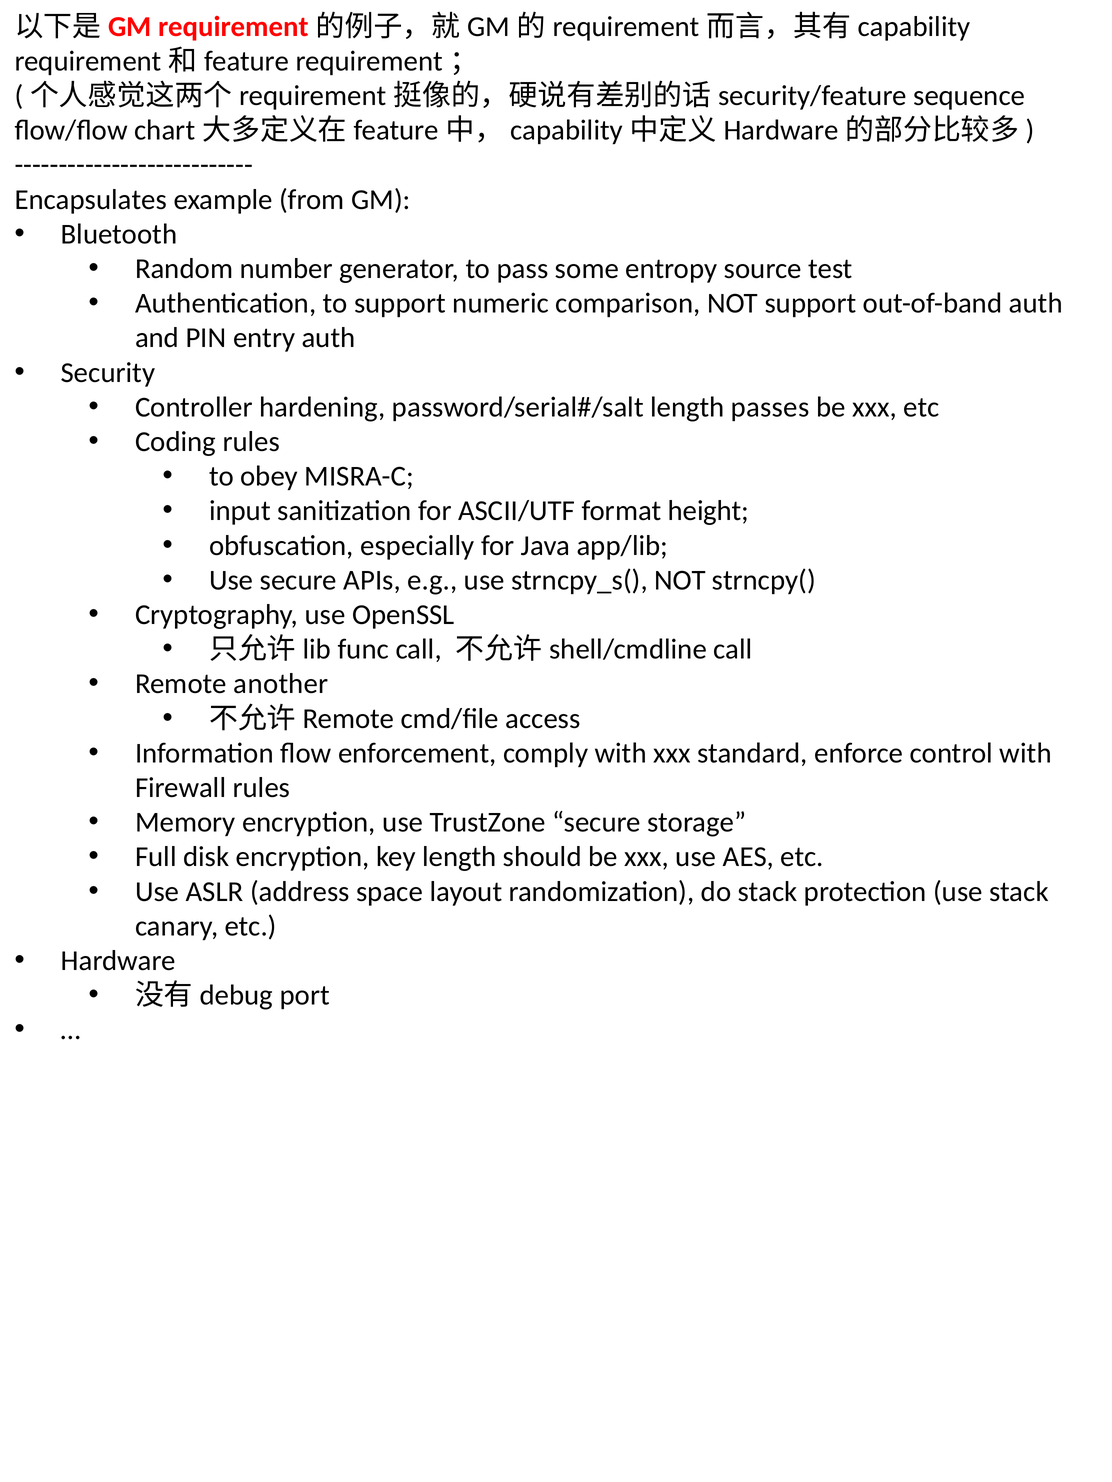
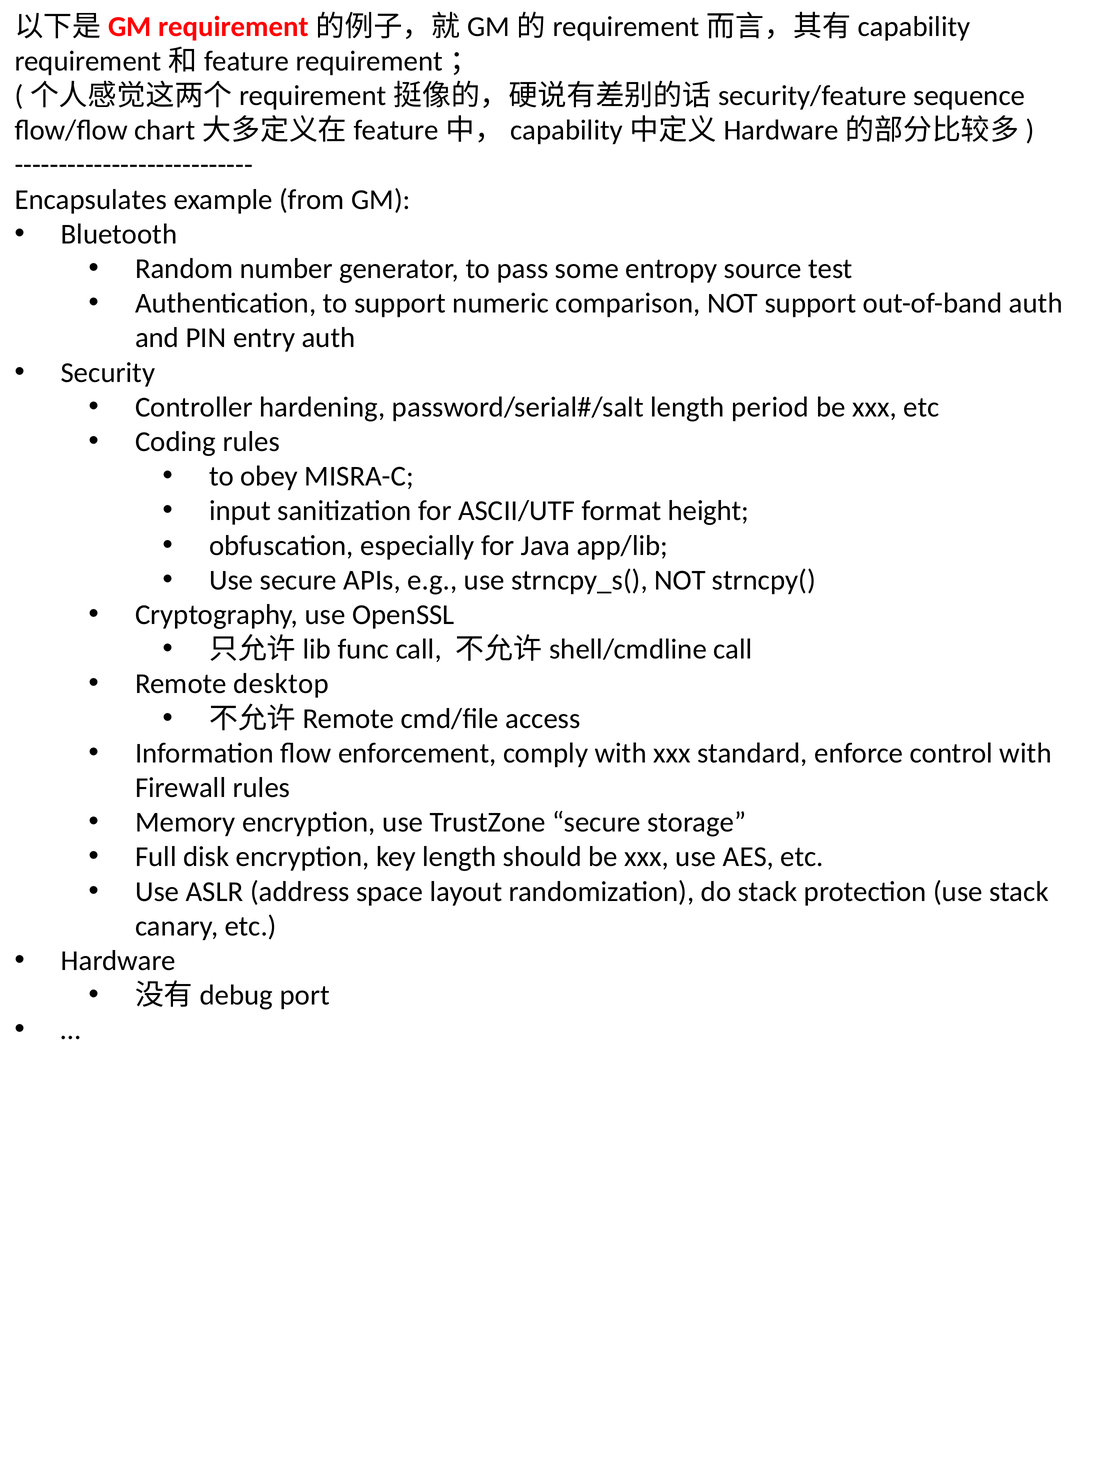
passes: passes -> period (770, 407)
another: another -> desktop (281, 684)
